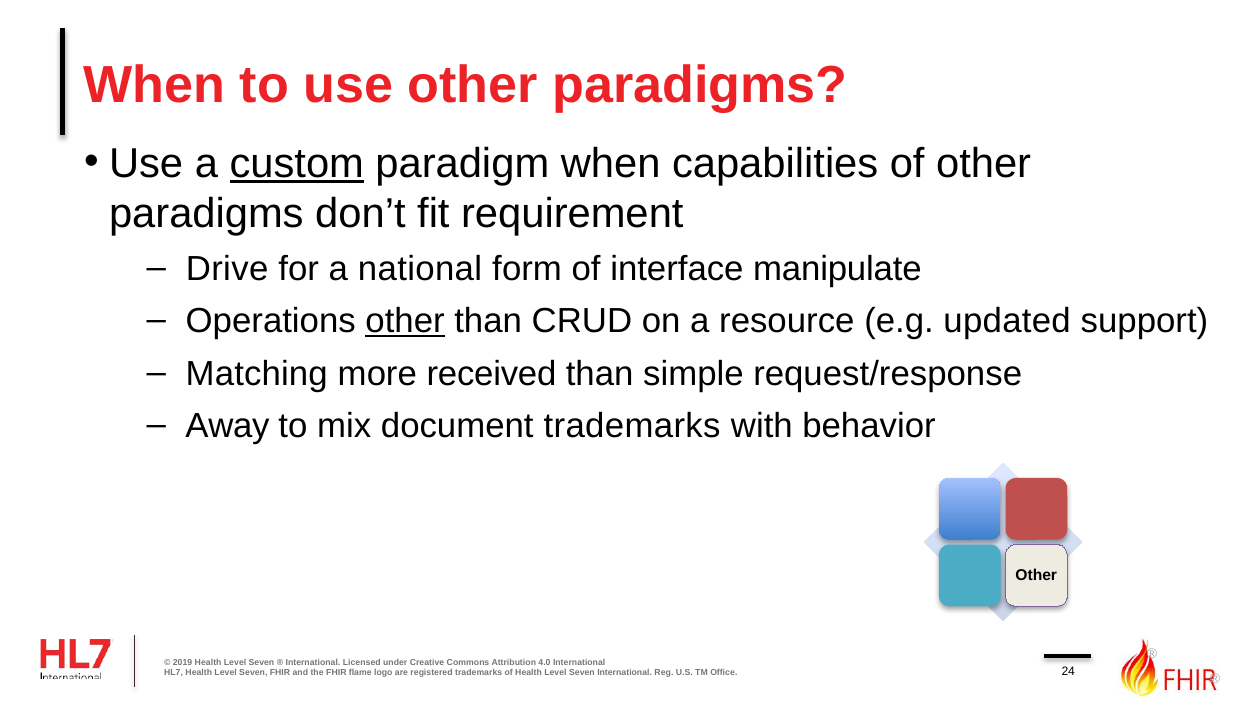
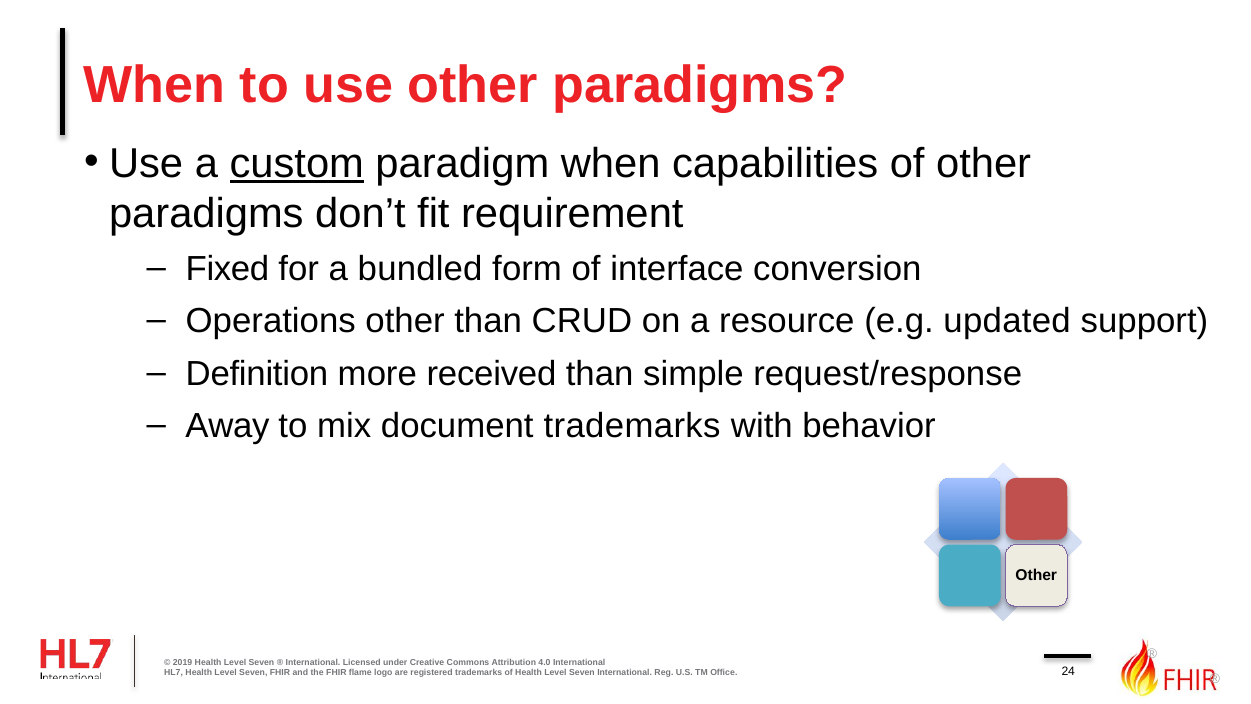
Drive: Drive -> Fixed (227, 269)
national: national -> bundled (420, 269)
manipulate: manipulate -> conversion (837, 269)
other underline: present -> none (405, 321)
Matching: Matching -> Definition (257, 373)
